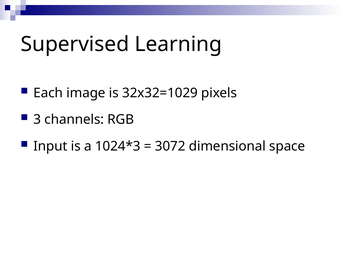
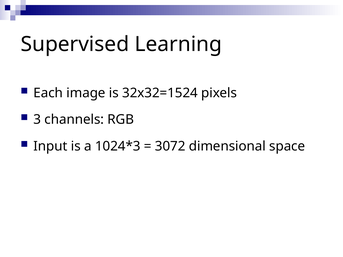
32x32=1029: 32x32=1029 -> 32x32=1524 (160, 93)
